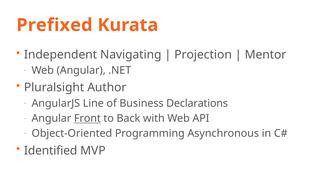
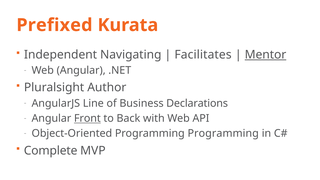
Projection: Projection -> Facilitates (203, 55)
Mentor underline: none -> present (266, 55)
Programming Asynchronous: Asynchronous -> Programming (223, 133)
Identified: Identified -> Complete (51, 151)
